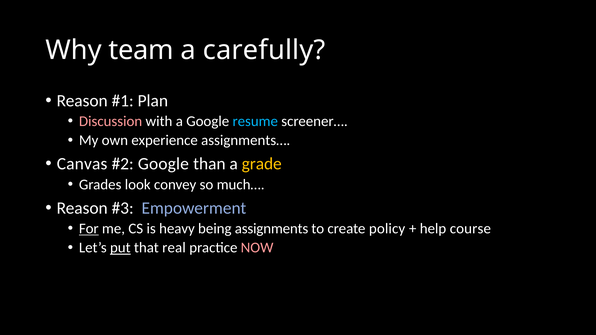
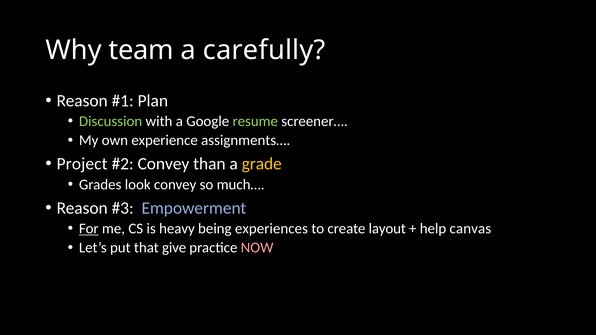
Discussion colour: pink -> light green (111, 121)
resume colour: light blue -> light green (255, 121)
Canvas: Canvas -> Project (82, 164)
Google: Google -> Convey (163, 164)
assignments: assignments -> experiences (271, 229)
policy: policy -> layout (387, 229)
course: course -> canvas (470, 229)
put underline: present -> none (120, 248)
real: real -> give (174, 248)
